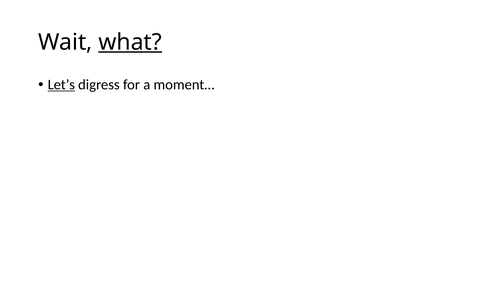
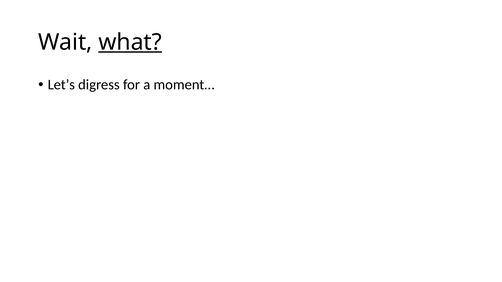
Let’s underline: present -> none (61, 85)
